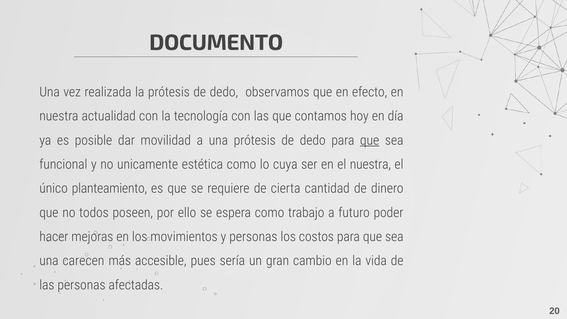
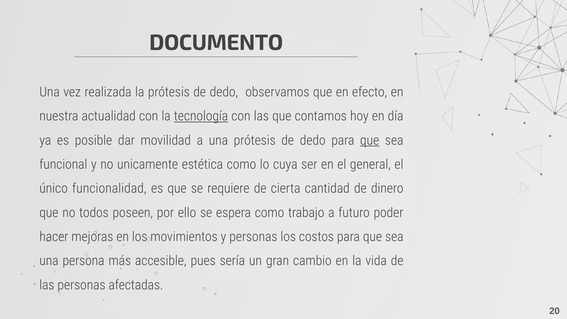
tecnología underline: none -> present (201, 116)
el nuestra: nuestra -> general (370, 164)
planteamiento: planteamiento -> funcionalidad (109, 188)
carecen: carecen -> persona (84, 261)
